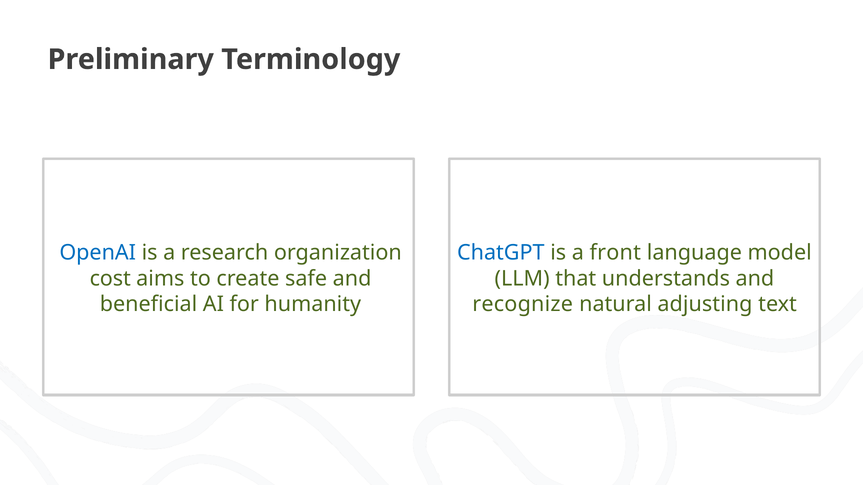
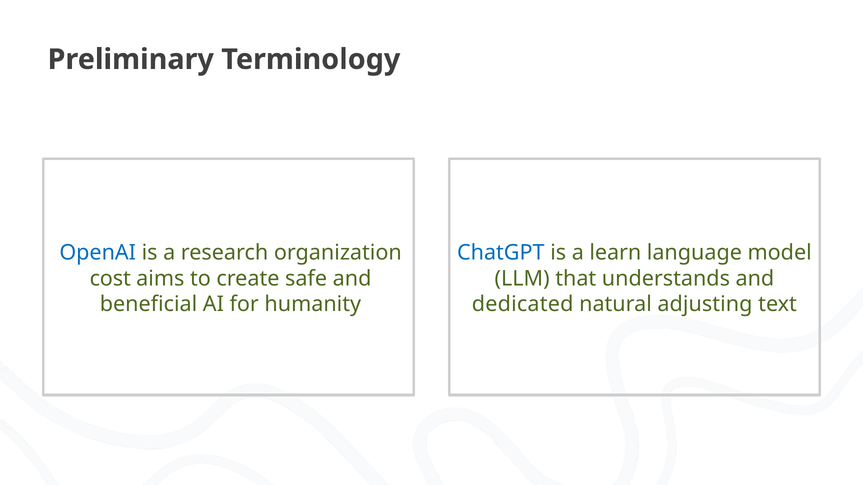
front: front -> learn (615, 253)
recognize: recognize -> dedicated (523, 305)
